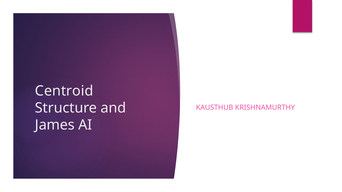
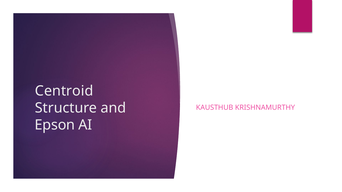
James: James -> Epson (55, 125)
